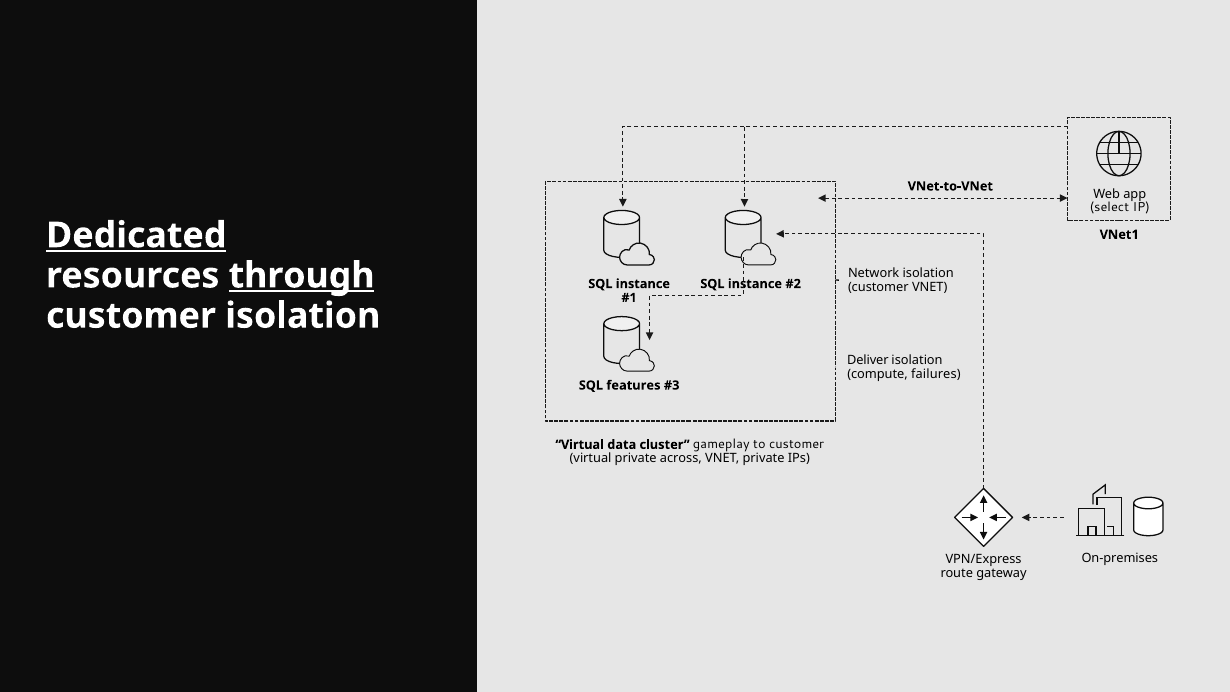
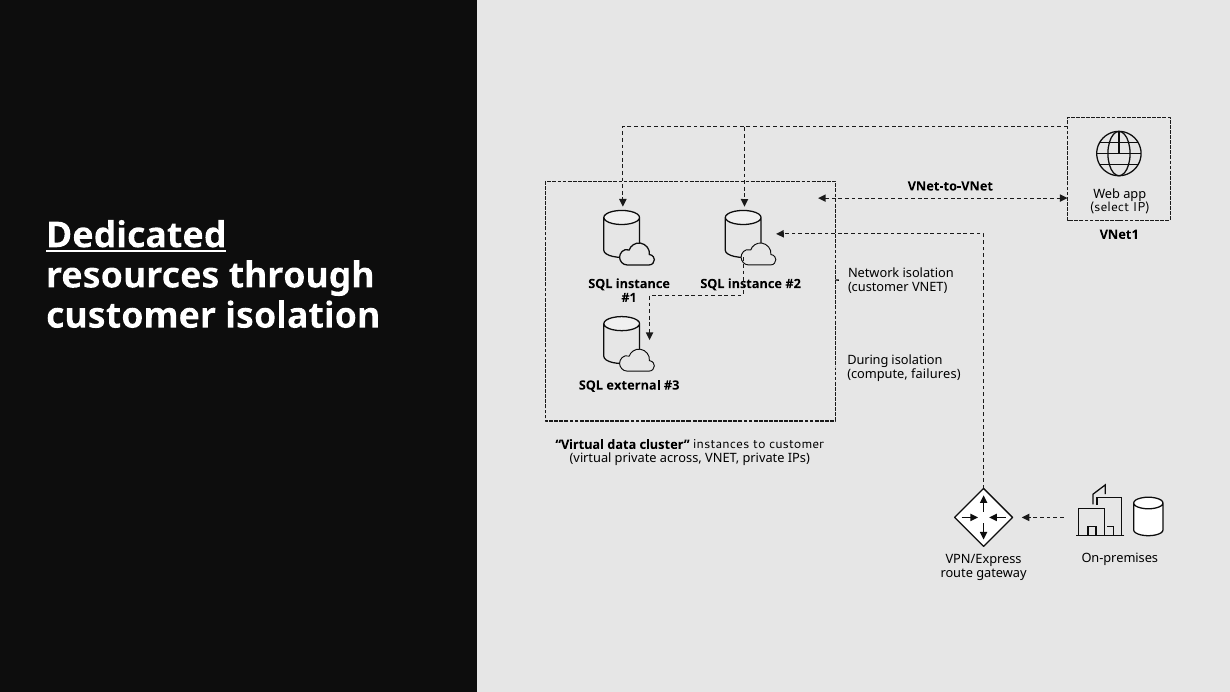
through underline: present -> none (302, 276)
Deliver: Deliver -> During (868, 360)
features: features -> external (633, 385)
gameplay: gameplay -> instances (721, 445)
